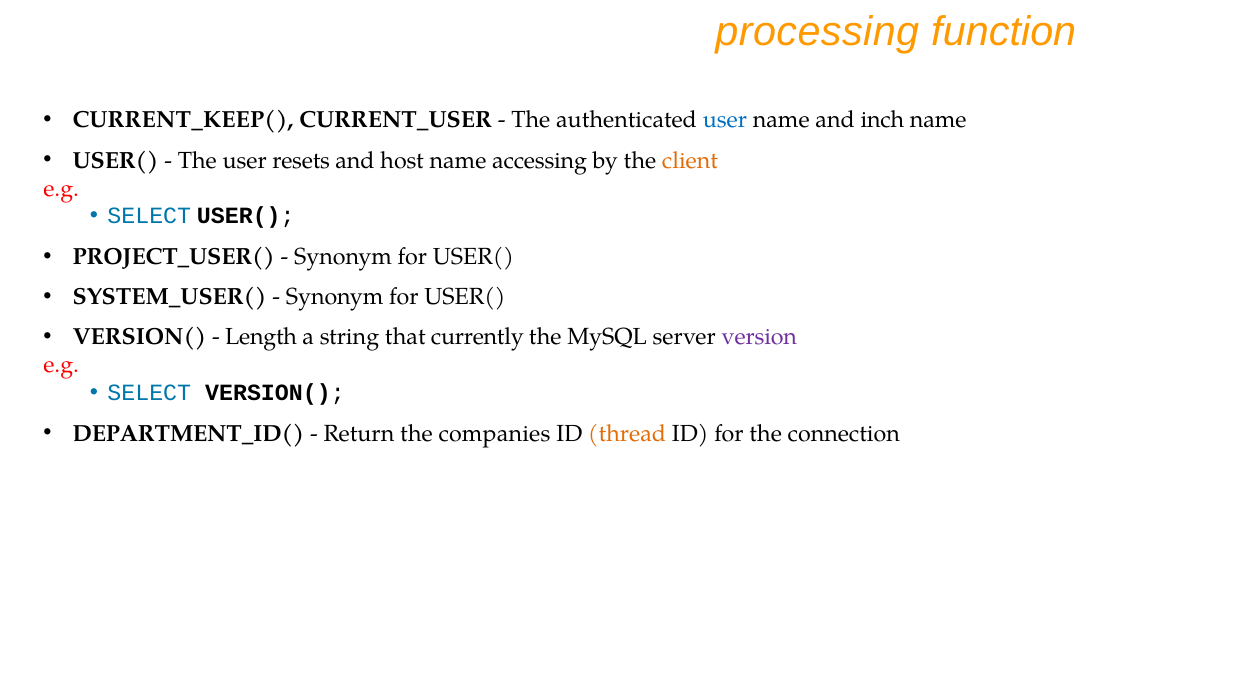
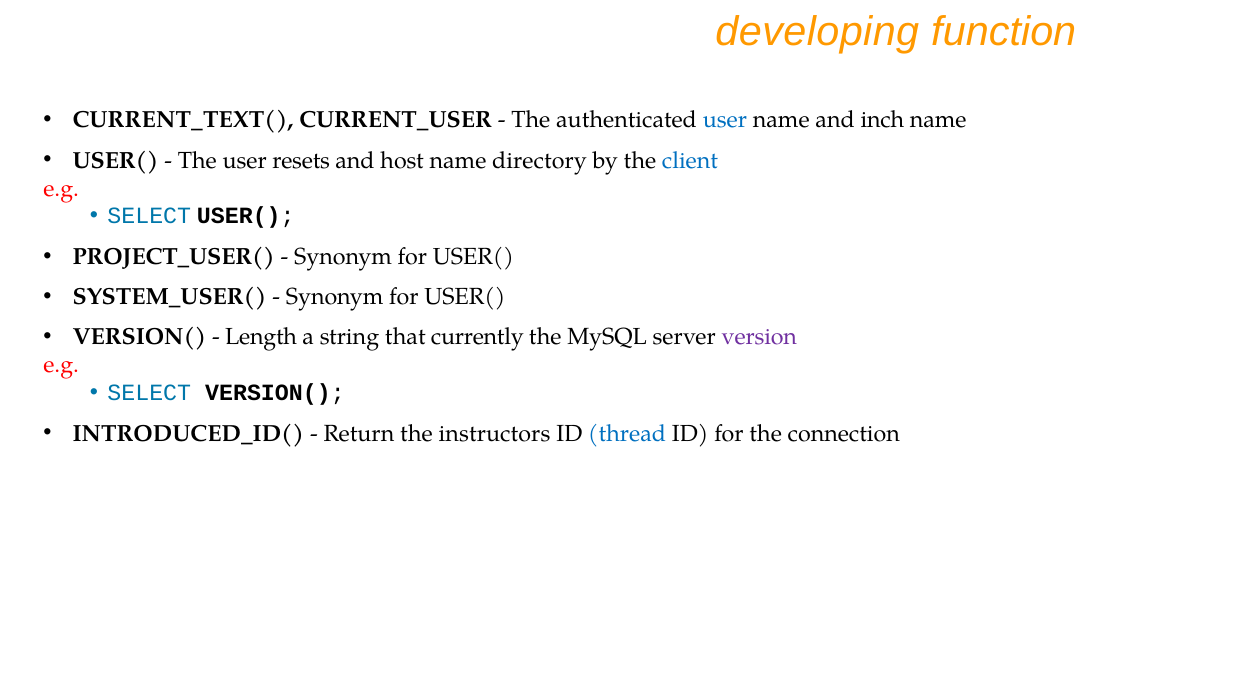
processing: processing -> developing (817, 32)
CURRENT_KEEP(: CURRENT_KEEP( -> CURRENT_TEXT( (183, 120)
accessing: accessing -> directory (539, 160)
client colour: orange -> blue (690, 160)
DEPARTMENT_ID(: DEPARTMENT_ID( -> INTRODUCED_ID( (188, 433)
companies: companies -> instructors (495, 433)
thread colour: orange -> blue (627, 433)
